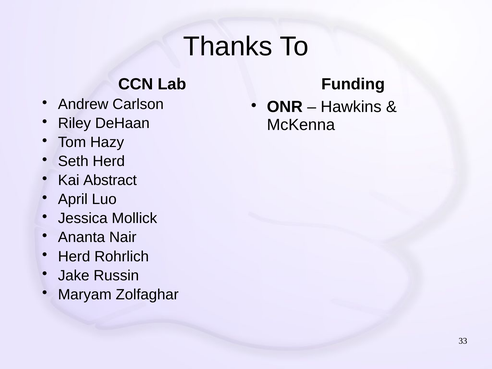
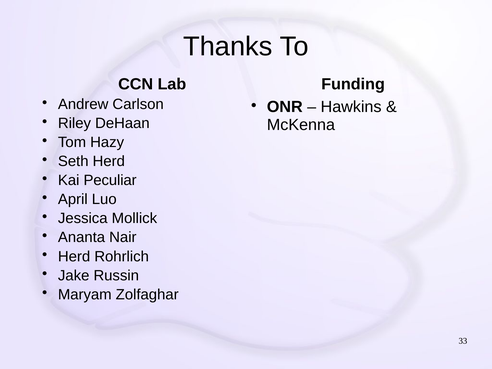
Abstract: Abstract -> Peculiar (110, 180)
